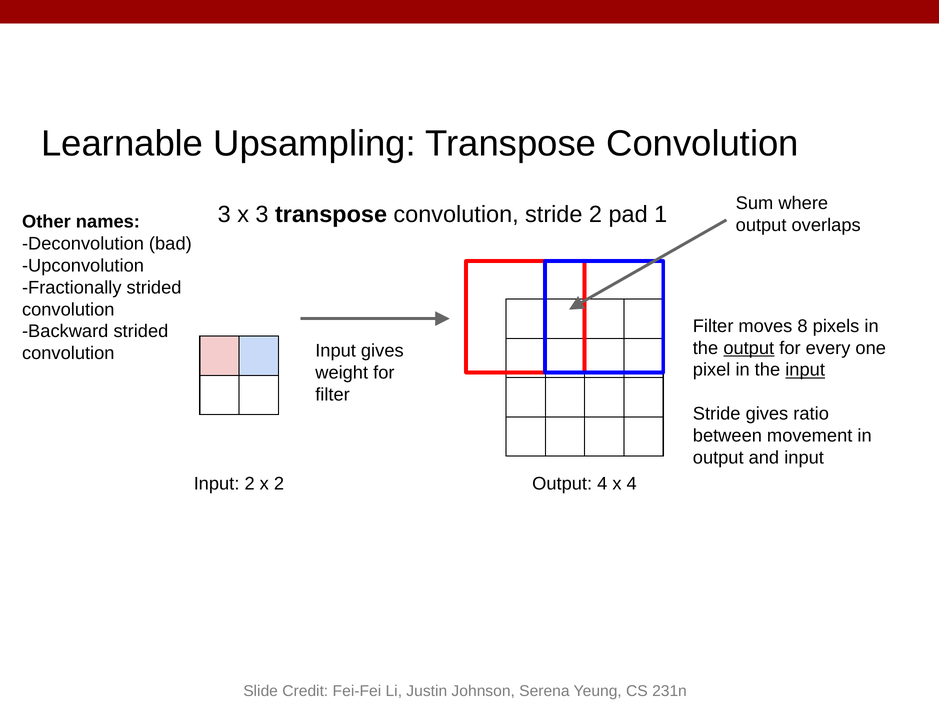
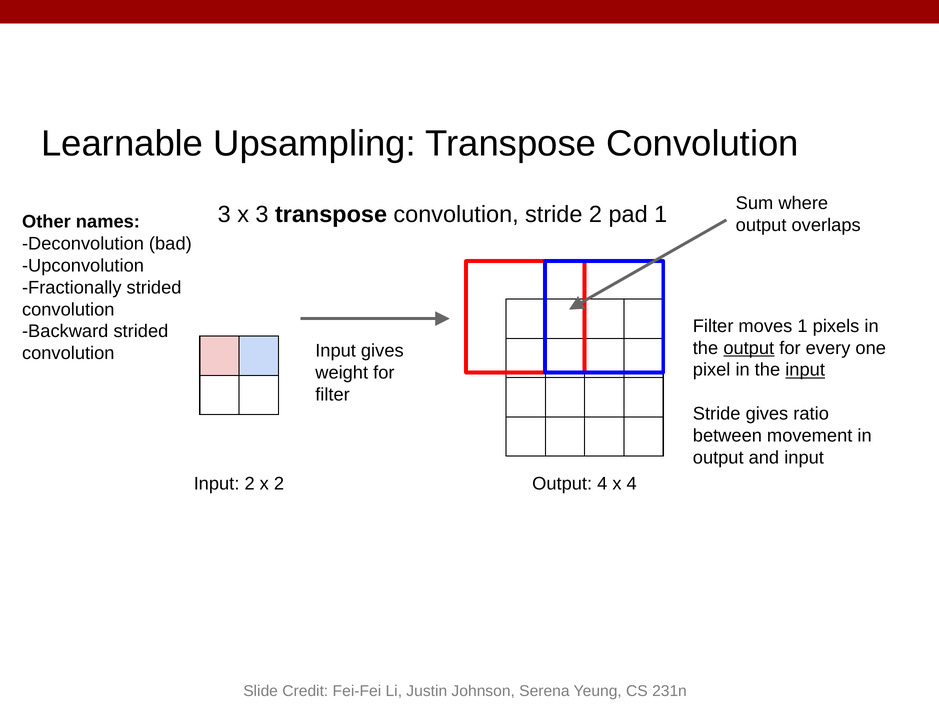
moves 8: 8 -> 1 (803, 326)
